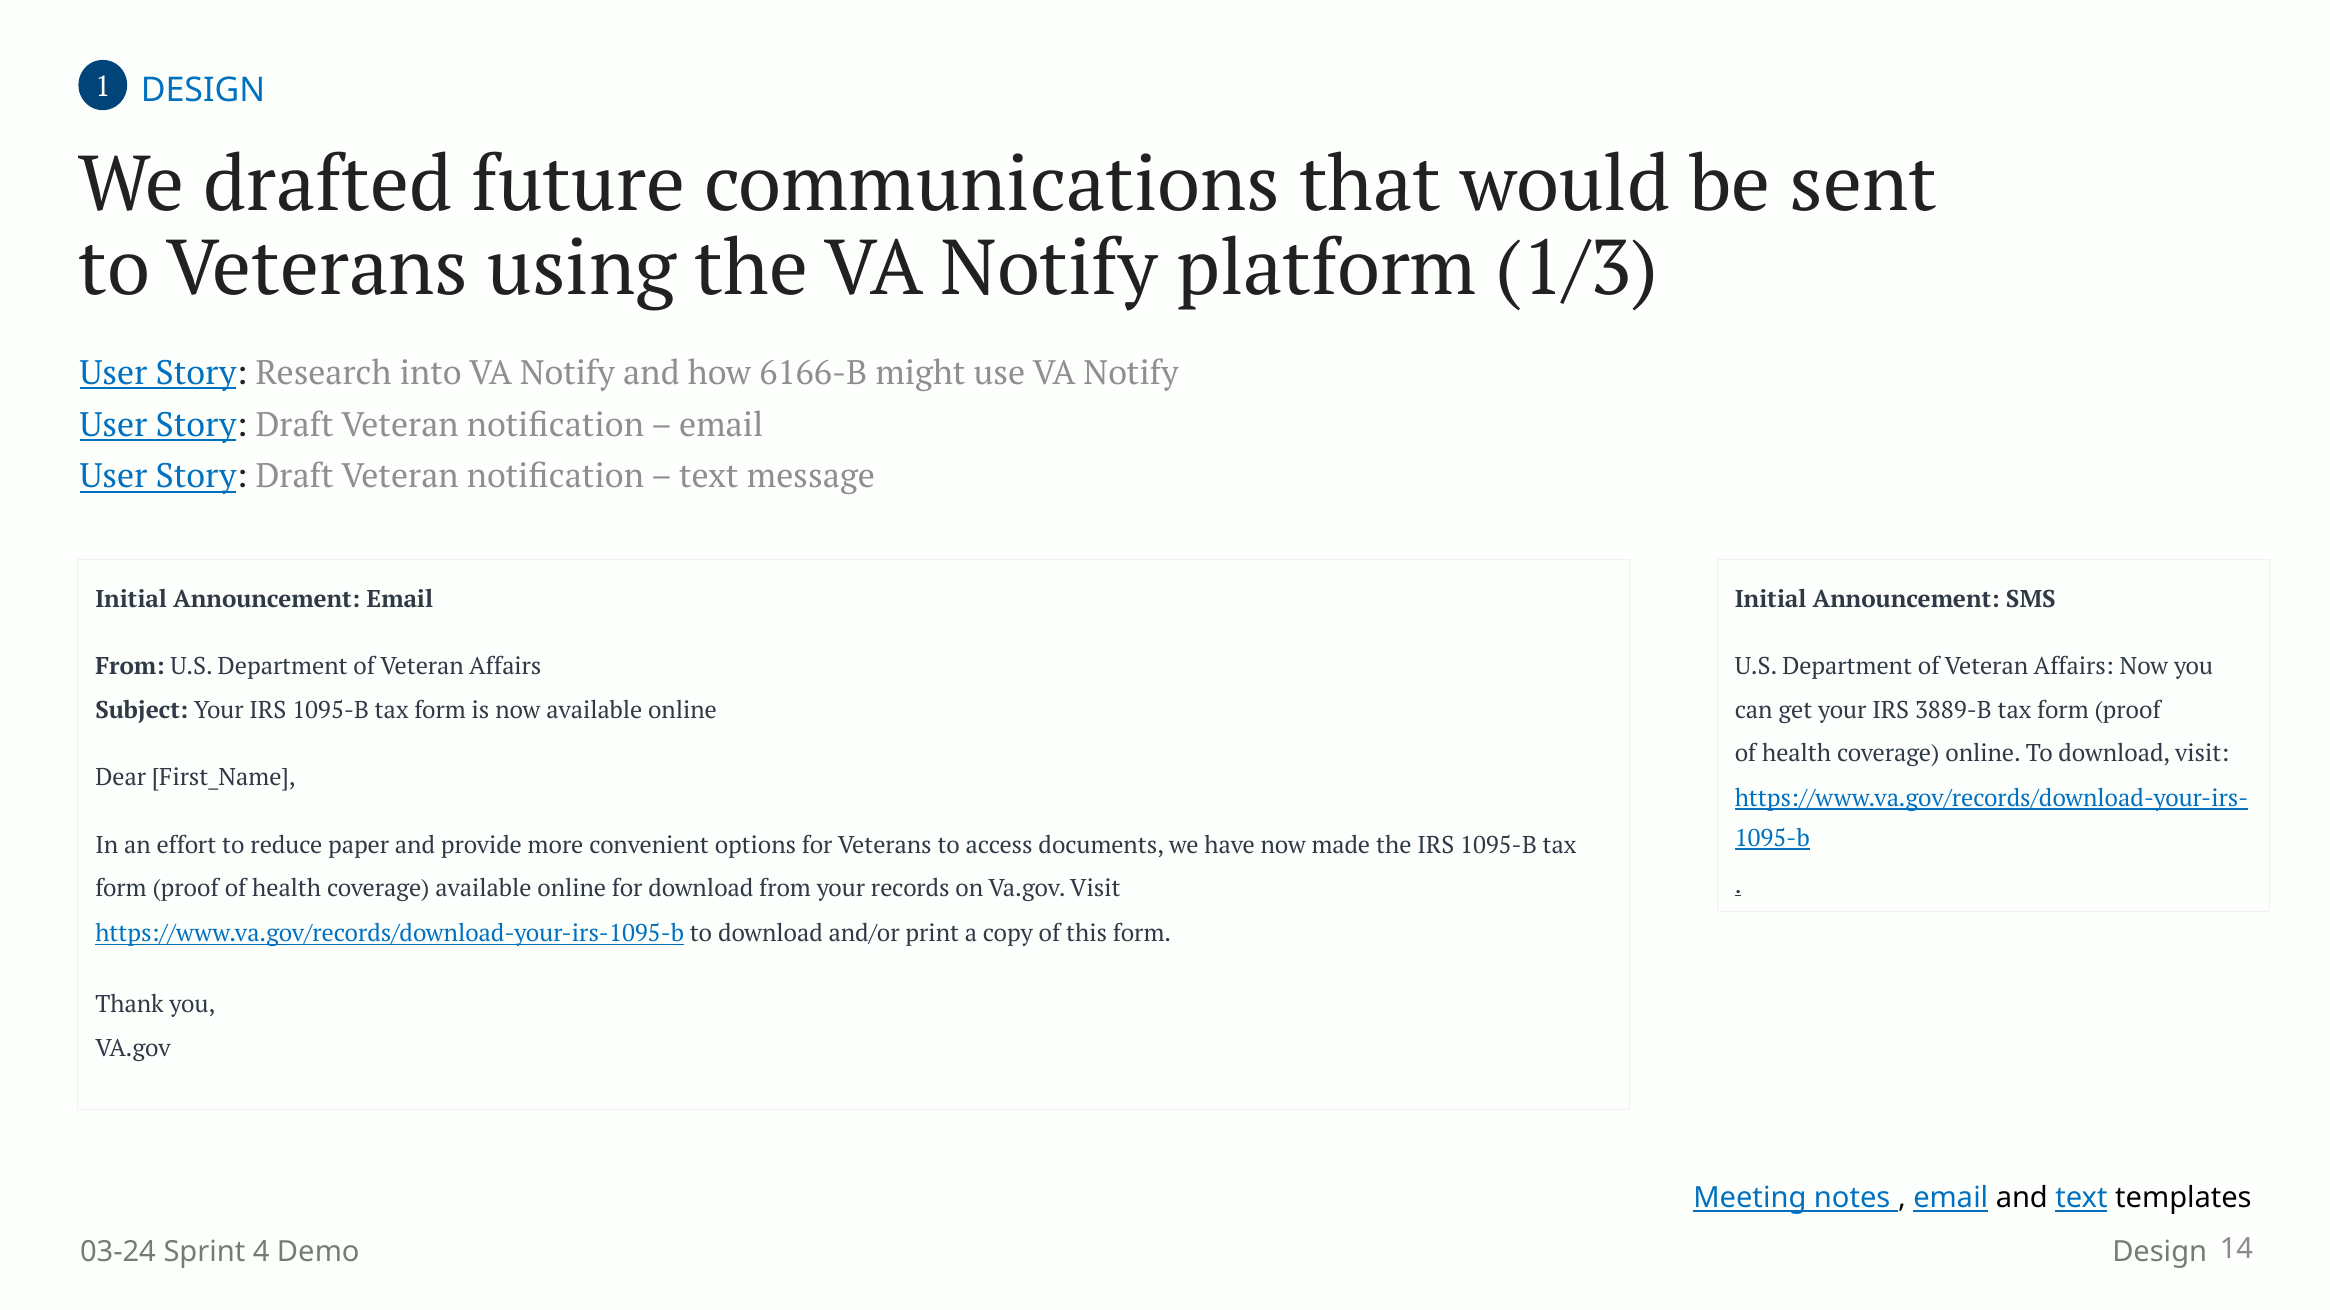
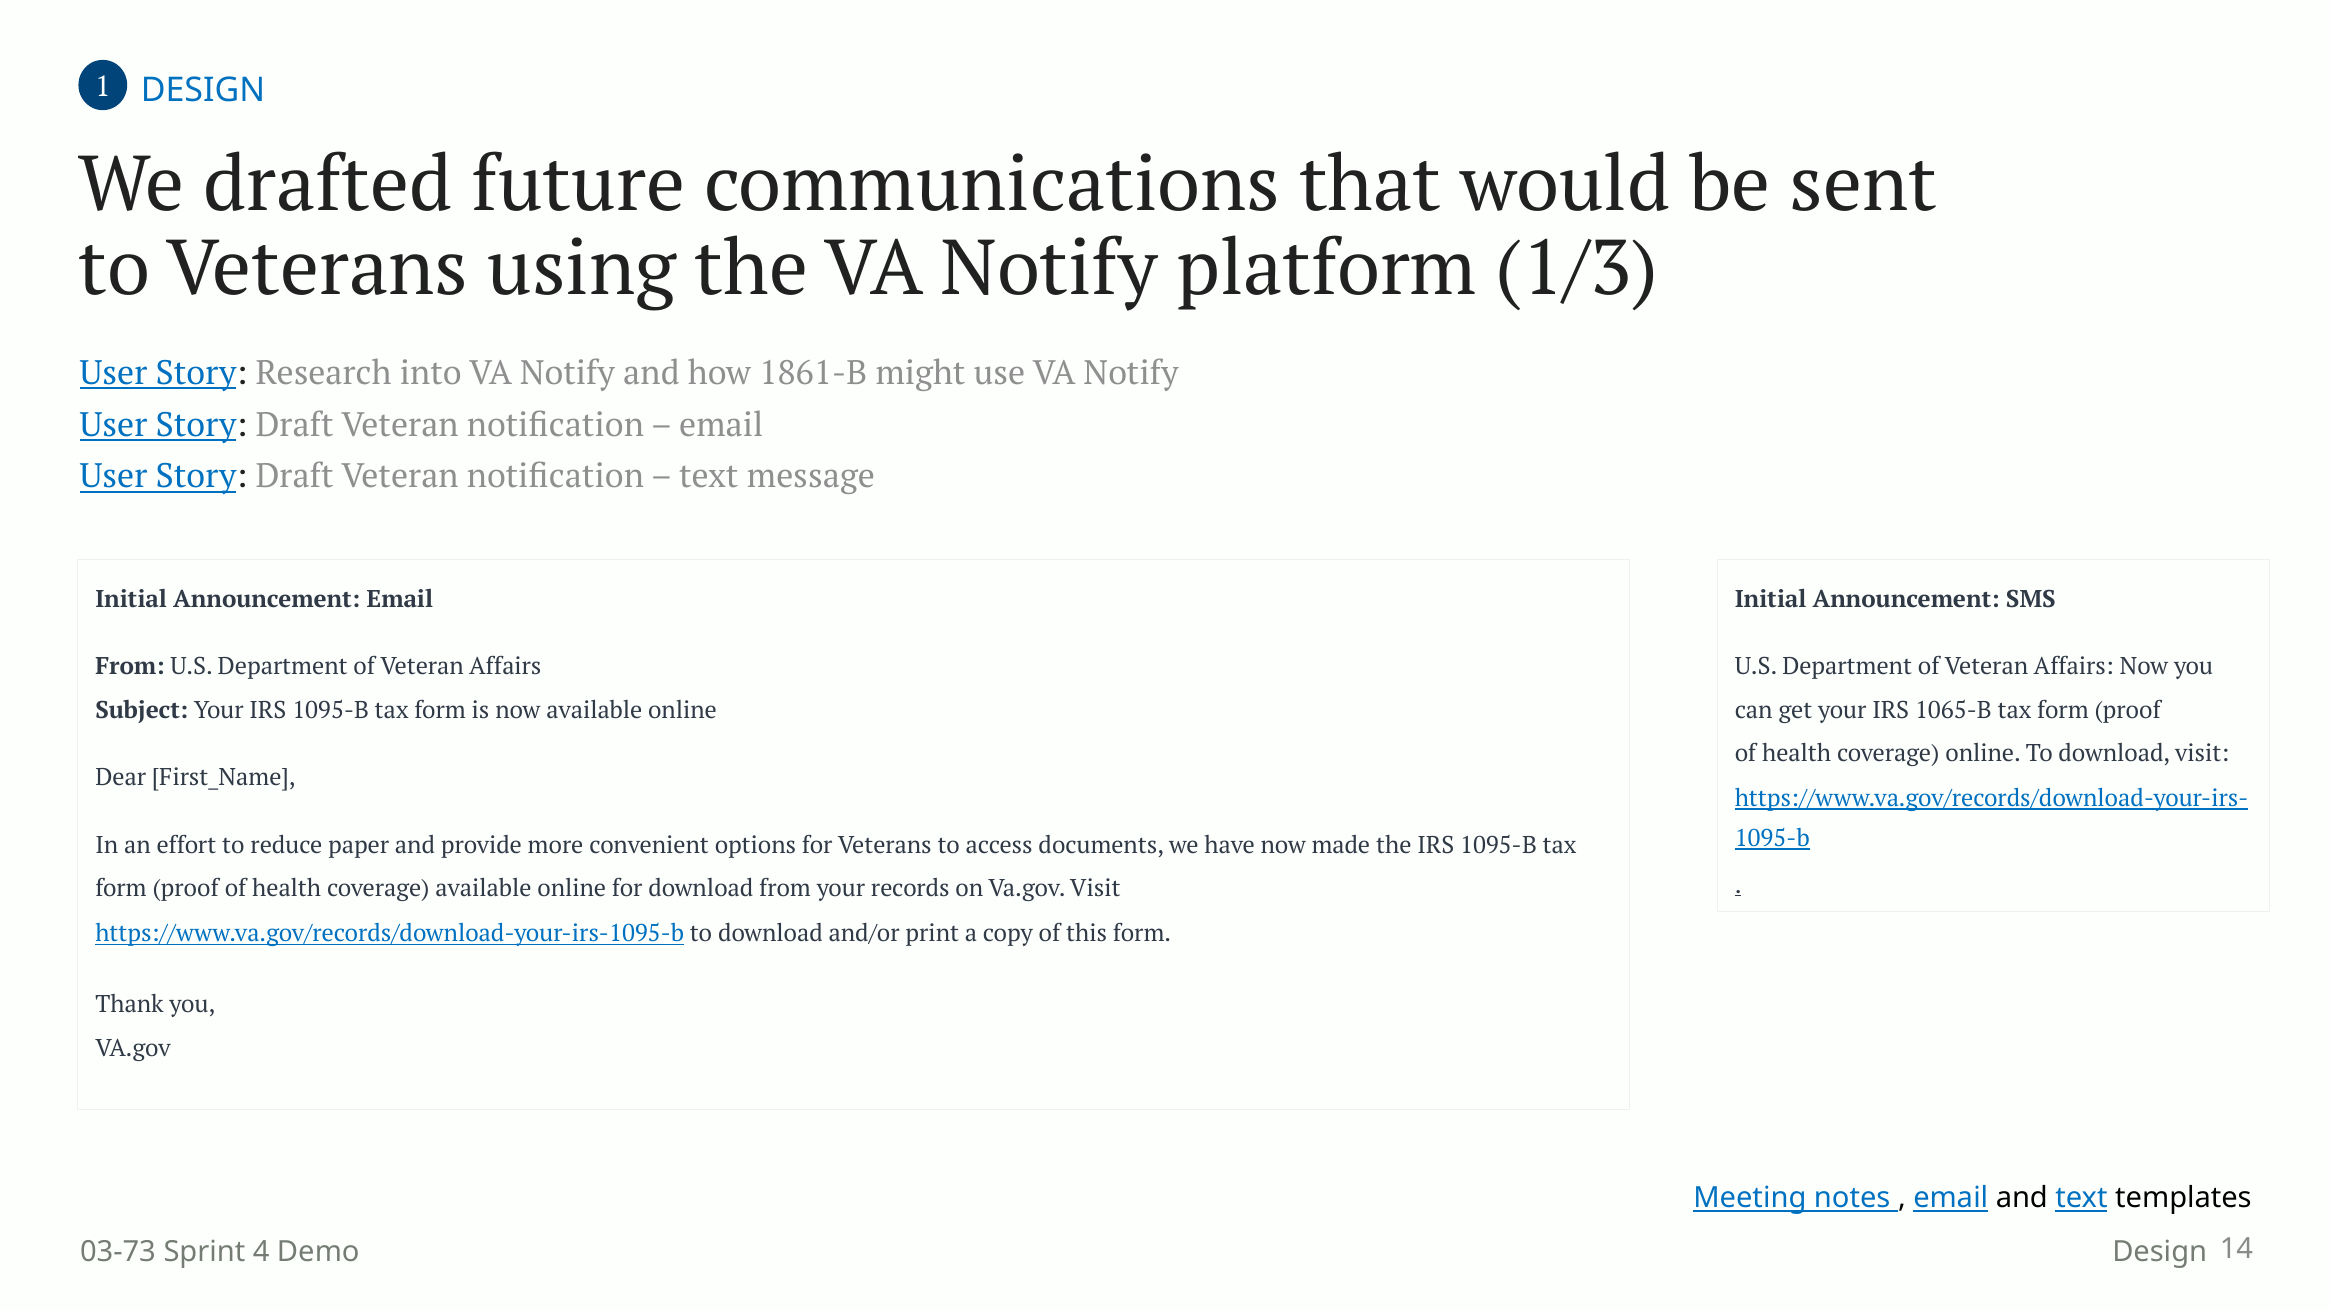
6166-B: 6166-B -> 1861-B (813, 373)
3889-B: 3889-B -> 1065-B (1953, 710)
03-24: 03-24 -> 03-73 (118, 1253)
